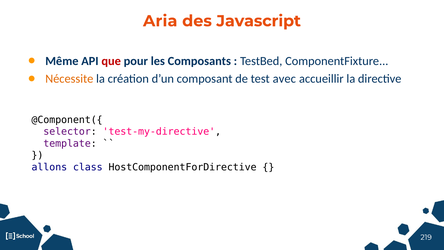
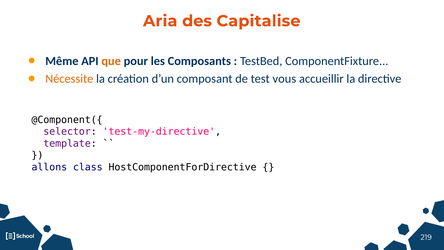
Javascript: Javascript -> Capitalise (259, 21)
que colour: red -> orange (111, 61)
avec: avec -> vous (284, 79)
